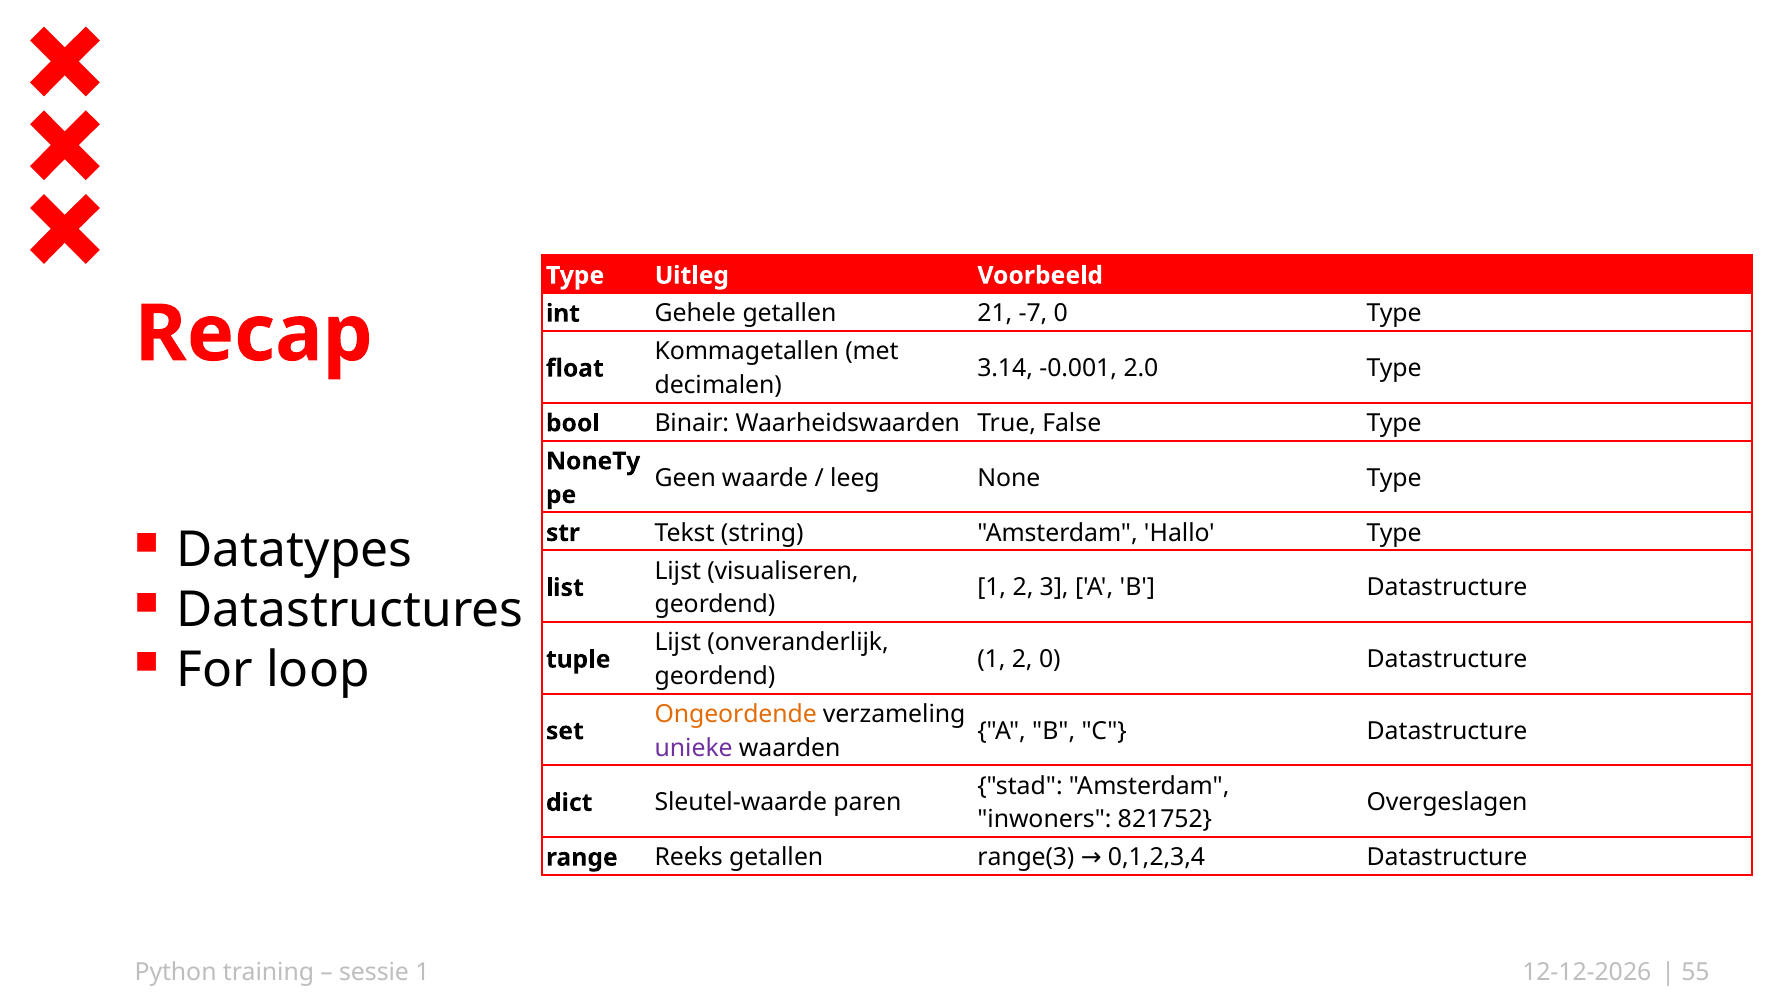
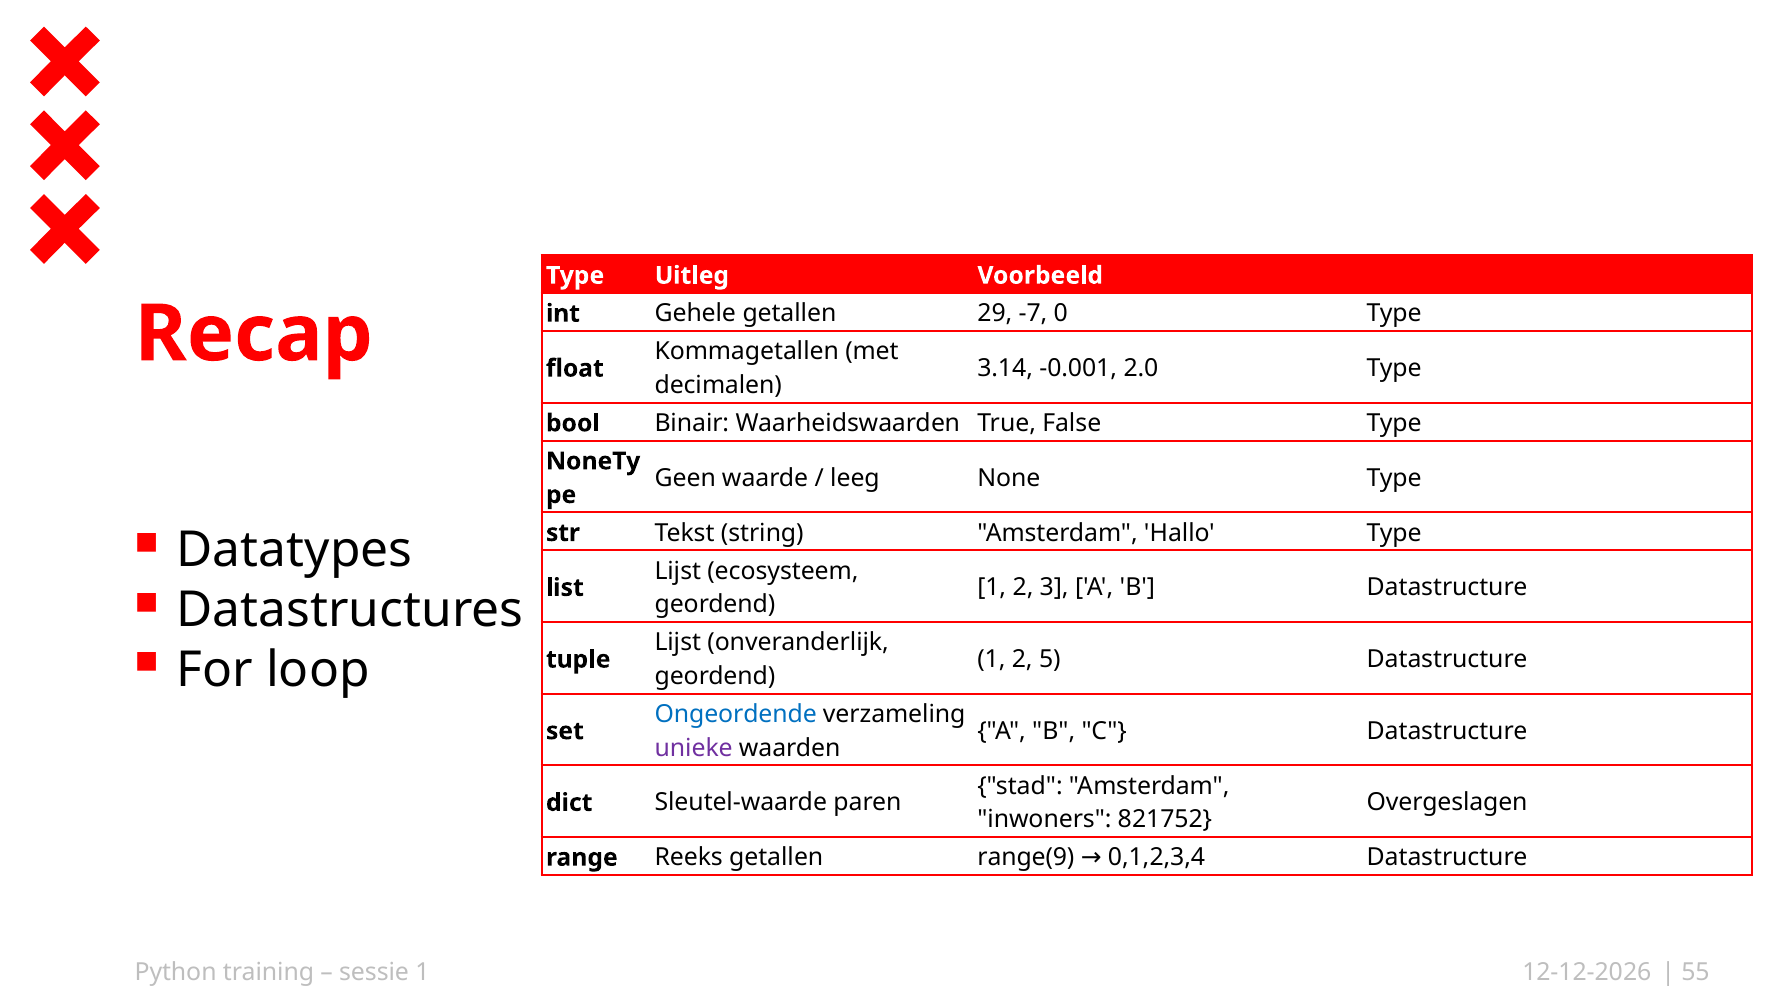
21: 21 -> 29 (995, 314)
visualiseren: visualiseren -> ecosysteem (783, 571)
2 0: 0 -> 5 (1050, 660)
Ongeordende colour: orange -> blue (736, 714)
range(3: range(3 -> range(9 (1026, 858)
